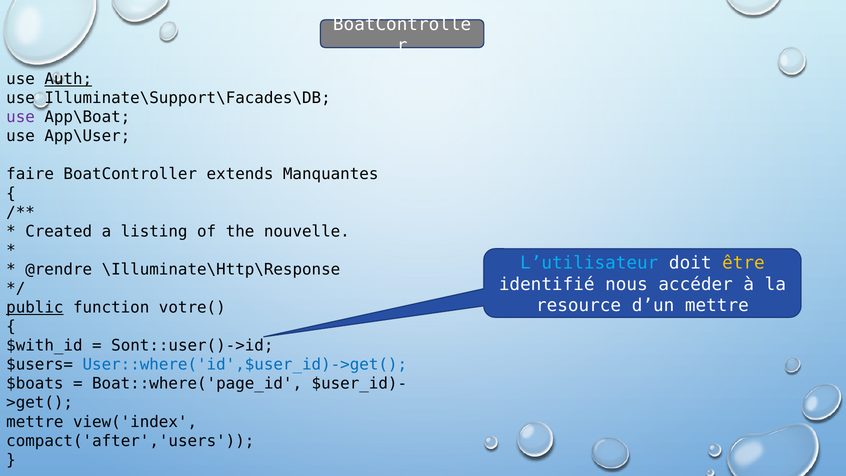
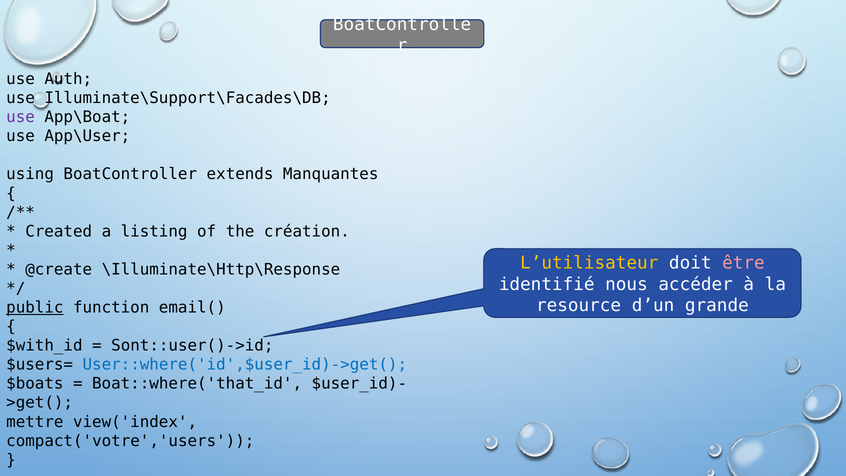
Auth underline: present -> none (68, 79)
faire: faire -> using (30, 174)
nouvelle: nouvelle -> création (307, 231)
L’utilisateur colour: light blue -> yellow (589, 263)
être colour: yellow -> pink (743, 263)
@rendre: @rendre -> @create (59, 269)
d’un mettre: mettre -> grande (717, 305)
votre(: votre( -> email( (192, 307)
Boat::where('page_id: Boat::where('page_id -> Boat::where('that_id (197, 384)
compact('after','users: compact('after','users -> compact('votre','users (130, 441)
